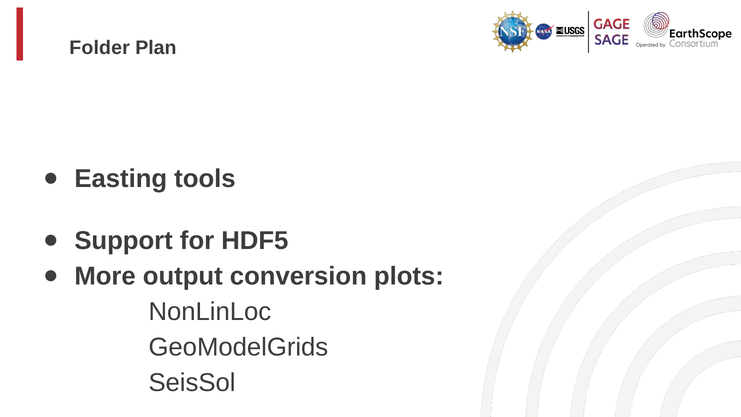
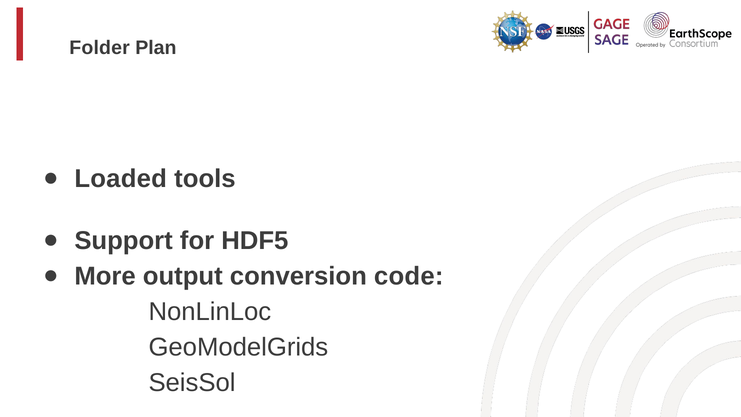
Easting: Easting -> Loaded (121, 179)
plots: plots -> code (409, 276)
